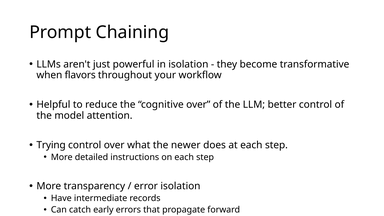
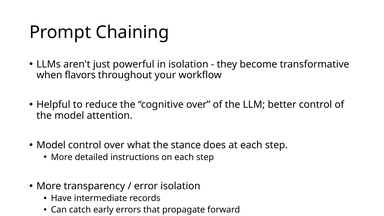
Trying: Trying -> Model (51, 145)
newer: newer -> stance (186, 145)
